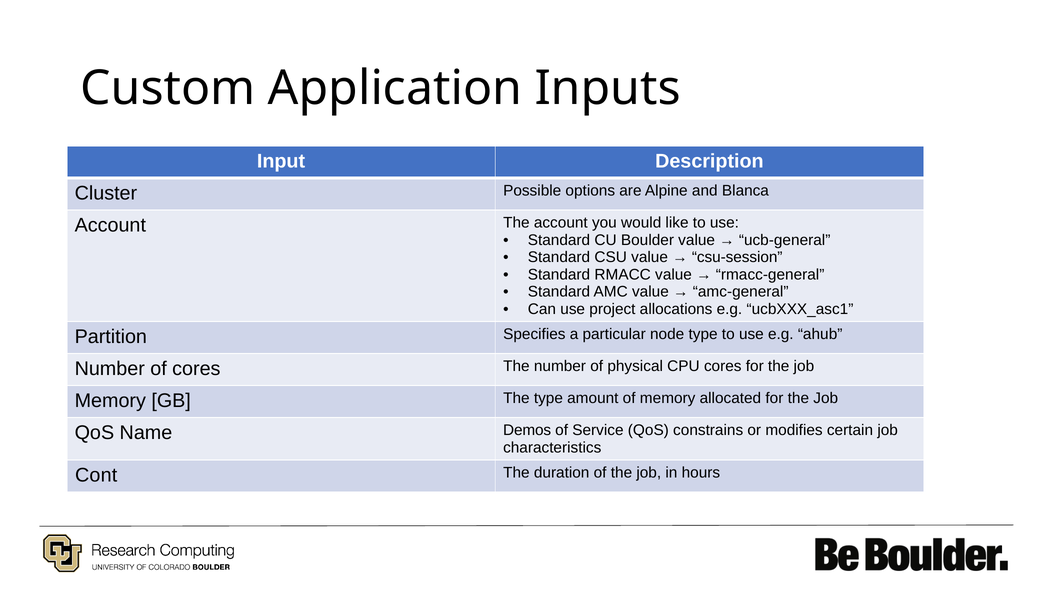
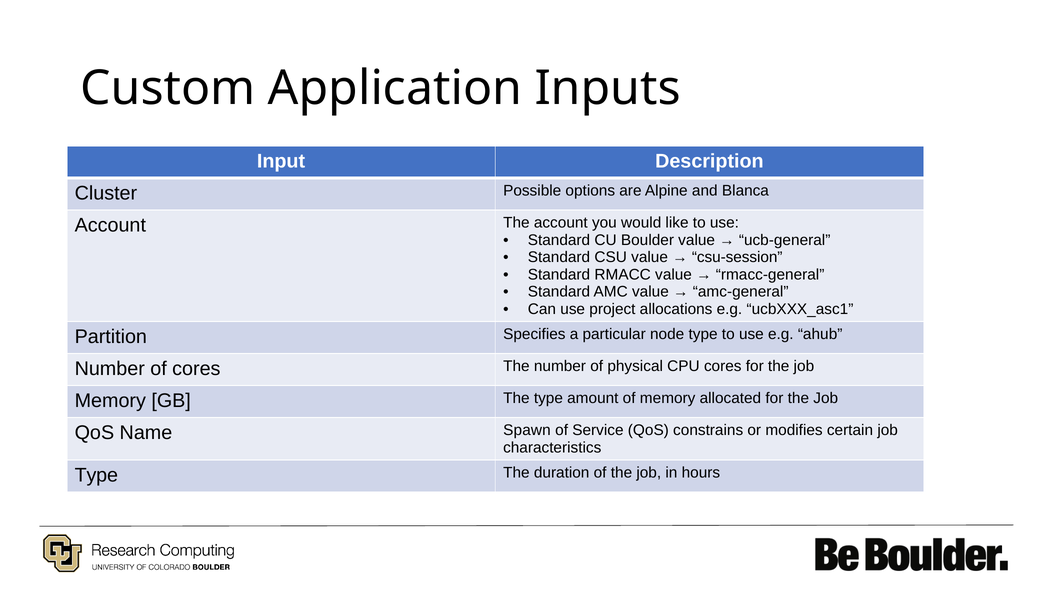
Demos: Demos -> Spawn (527, 430)
Cont: Cont -> Type (96, 475)
